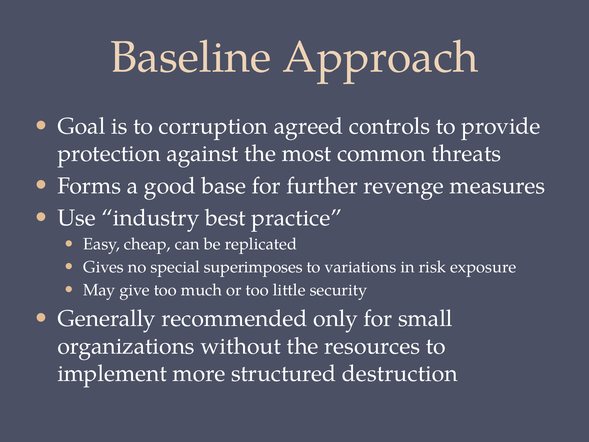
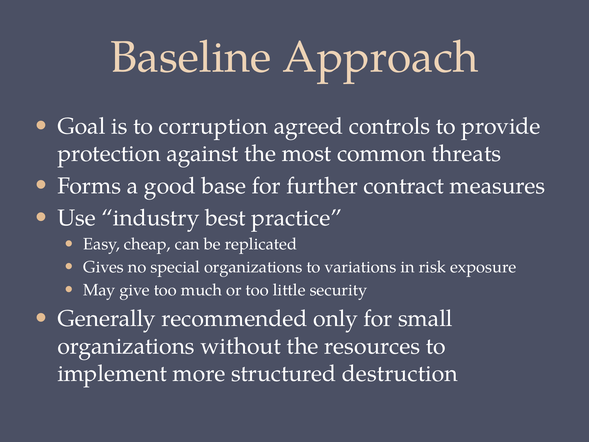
revenge: revenge -> contract (404, 186)
special superimposes: superimposes -> organizations (253, 267)
